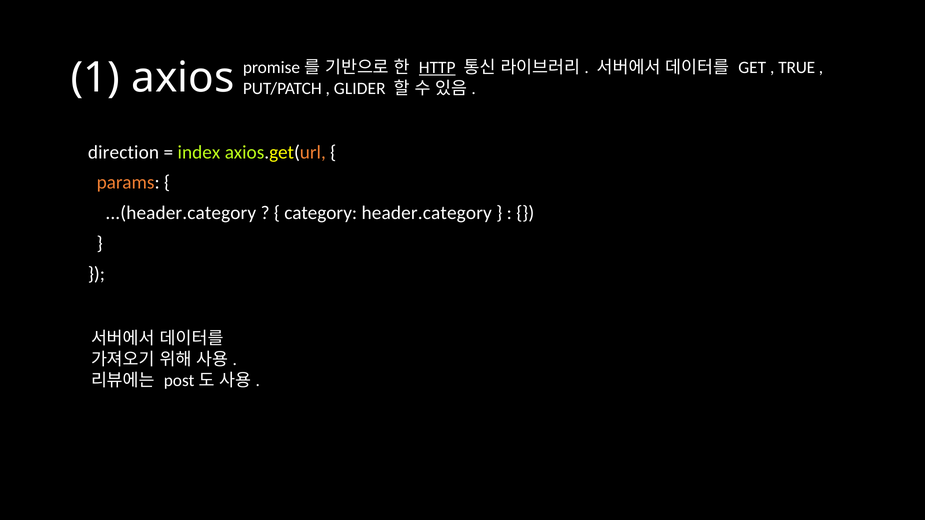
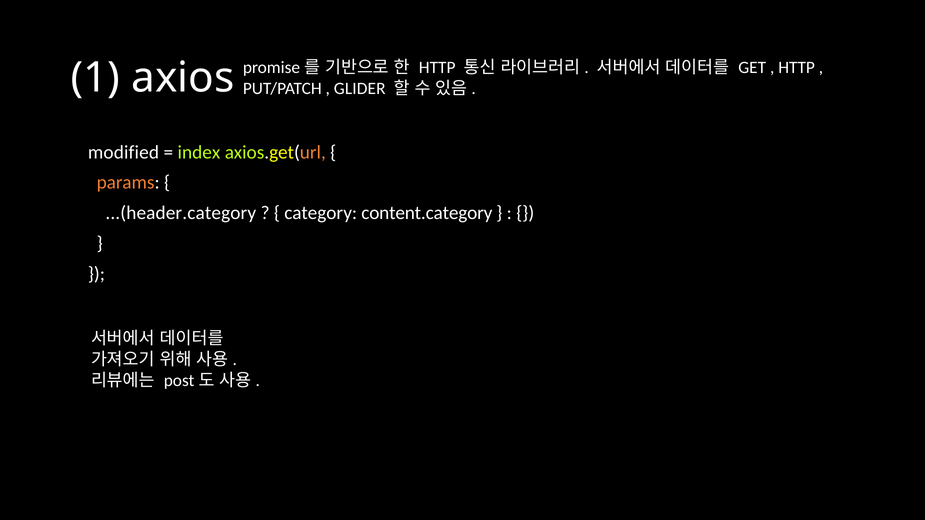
HTTP underline: present -> none (437, 68)
TRUE: TRUE -> HTTP (797, 68)
direction: direction -> modified (123, 152)
header.category: header.category -> content.category (427, 213)
